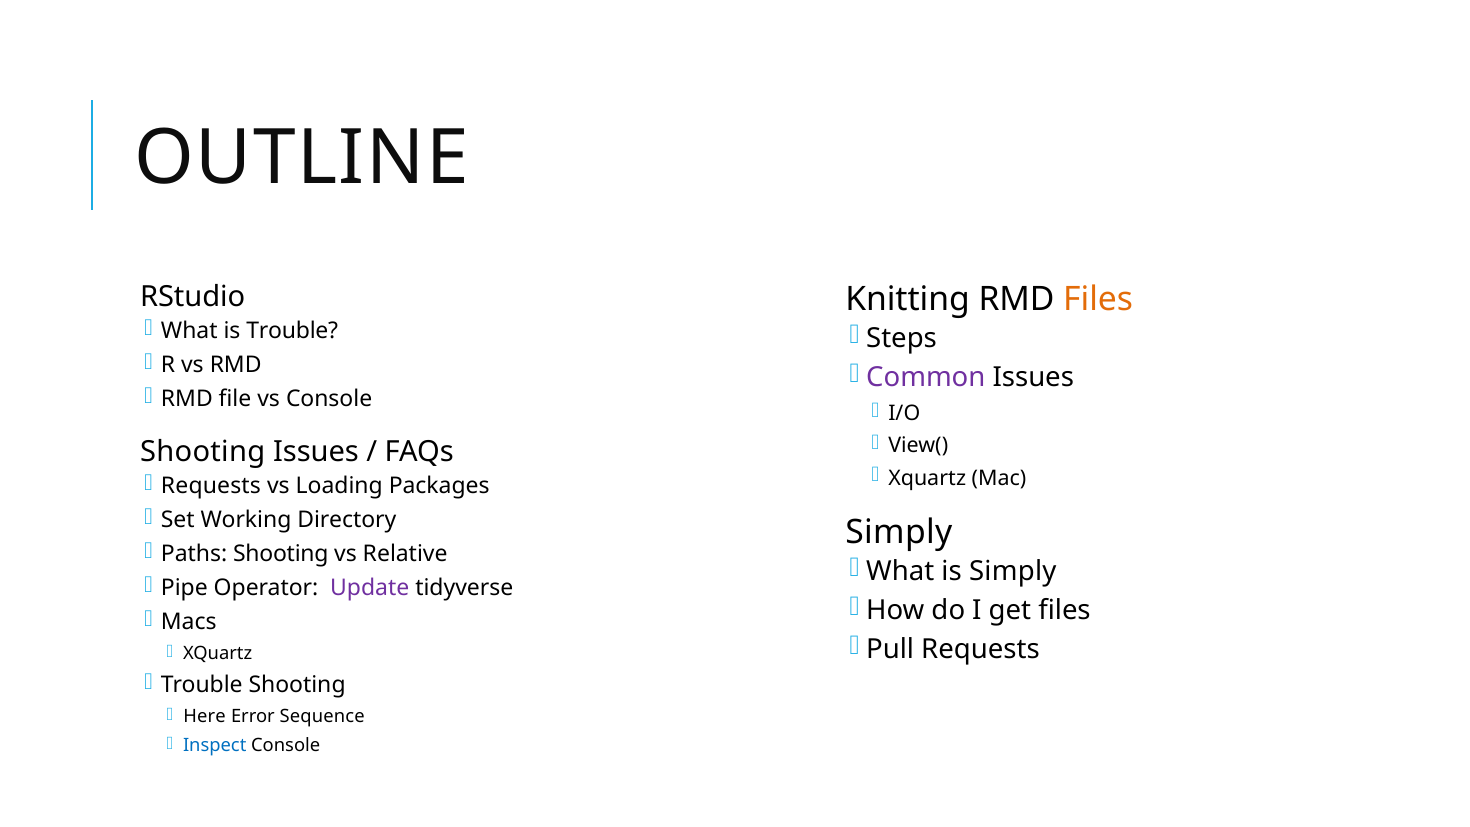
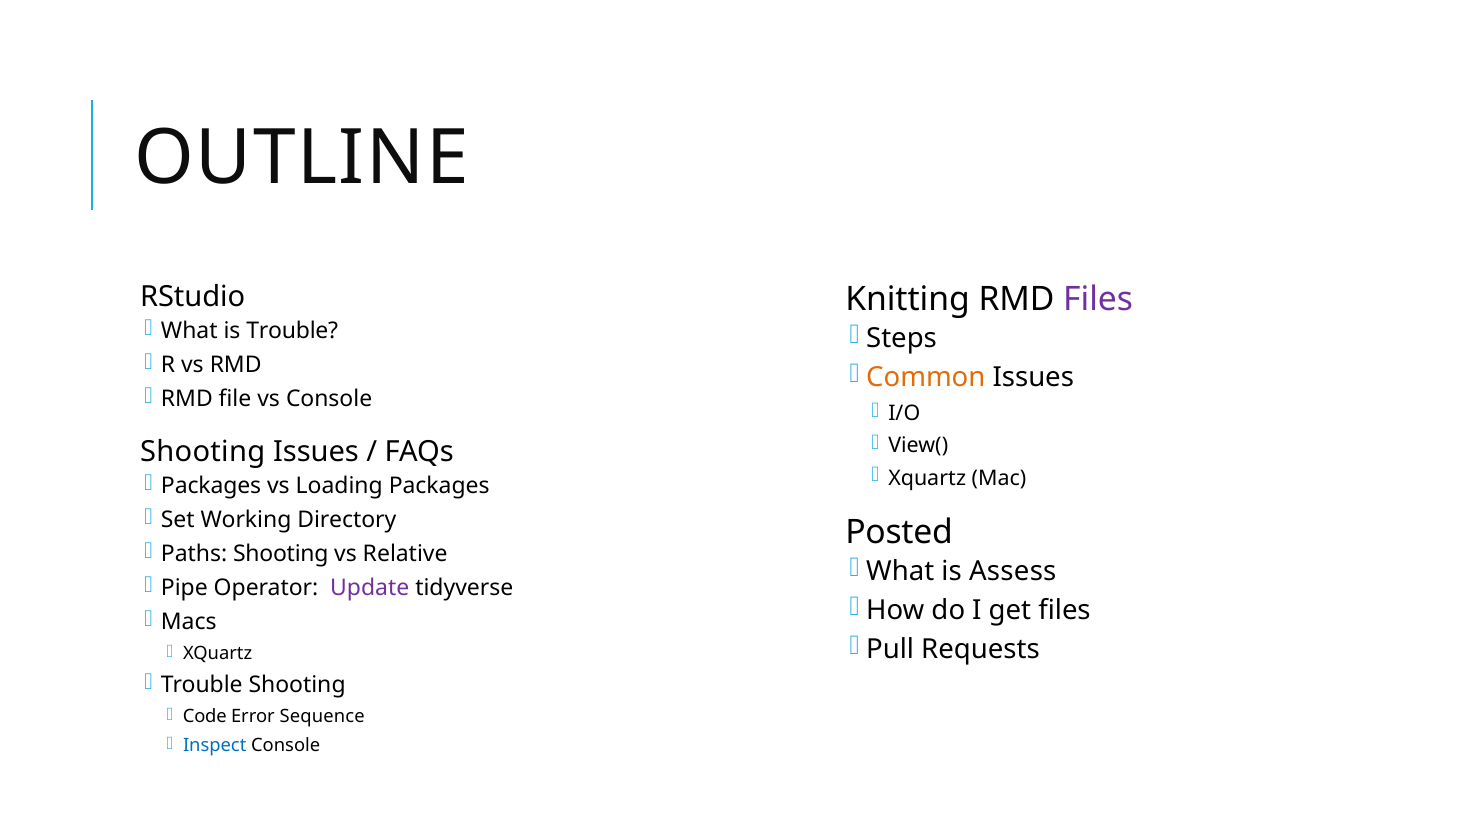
Files colour: orange -> purple (1098, 299)
Common colour: purple -> orange (926, 377)
Requests: Requests -> Packages (211, 486)
Simply: Simply -> Posted (899, 532)
is Simply: Simply -> Assess (1013, 571)
Here: Here -> Code (205, 717)
